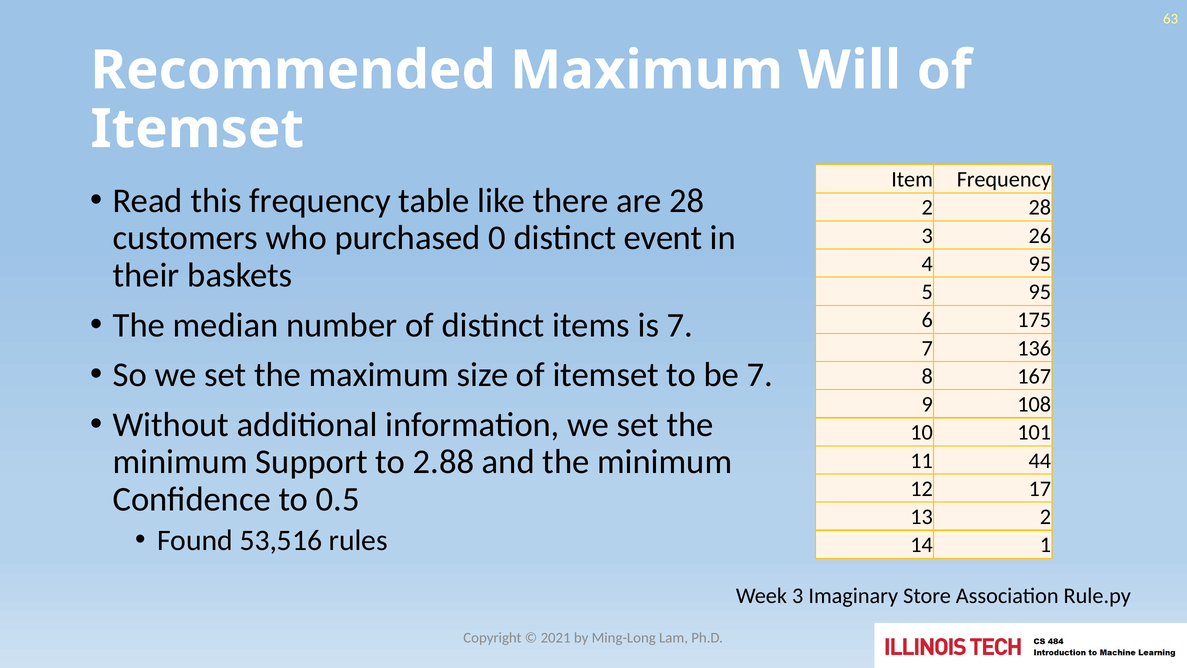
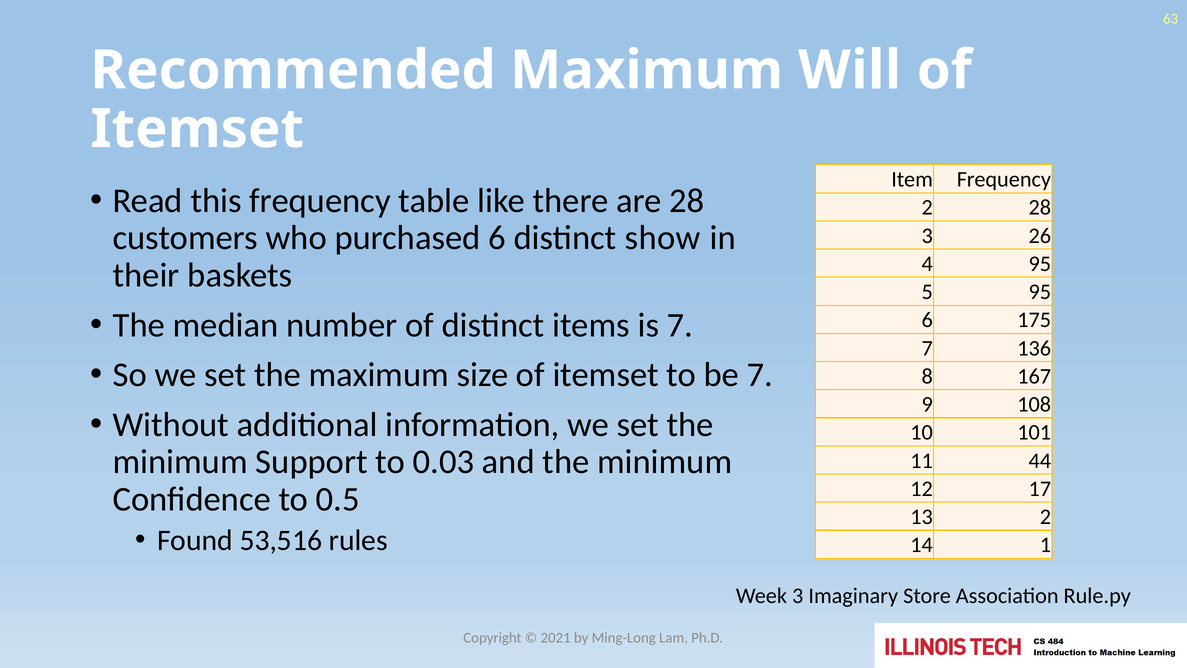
purchased 0: 0 -> 6 (497, 238)
event: event -> show (663, 238)
2.88: 2.88 -> 0.03 (443, 462)
